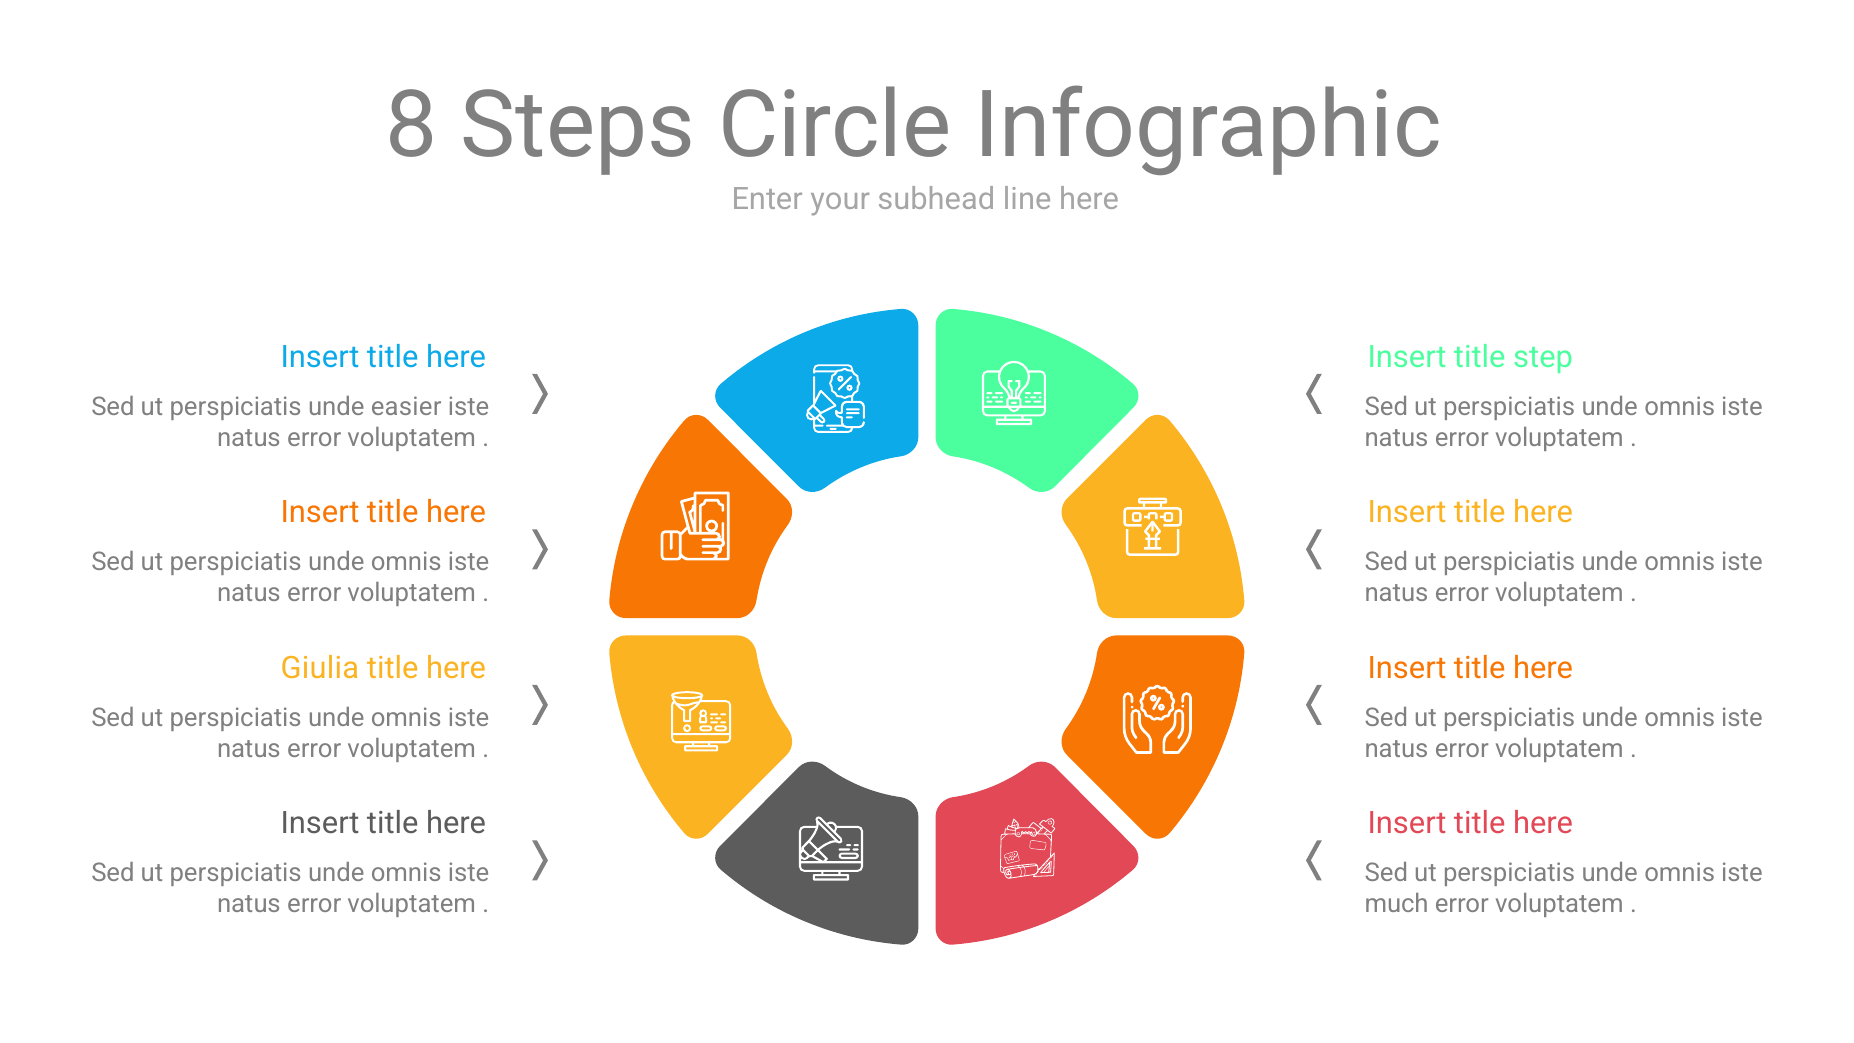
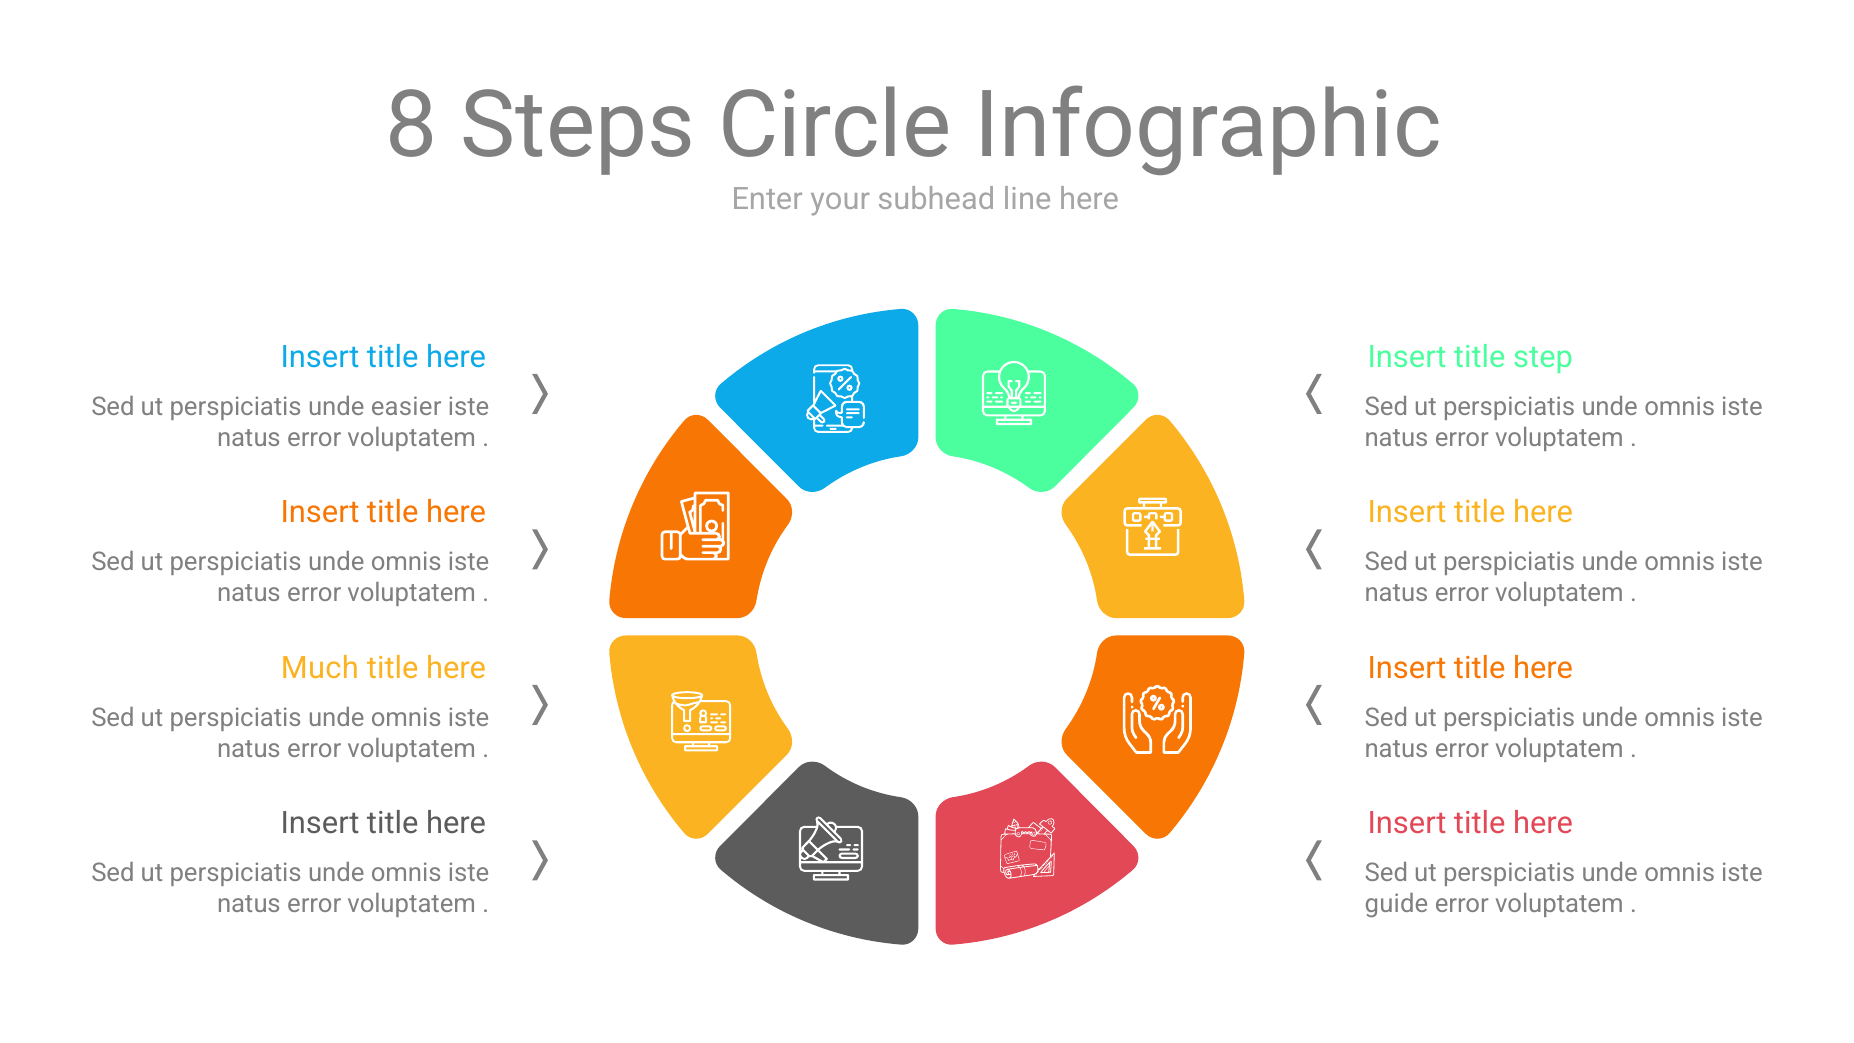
Giulia: Giulia -> Much (320, 668)
much: much -> guide (1397, 904)
